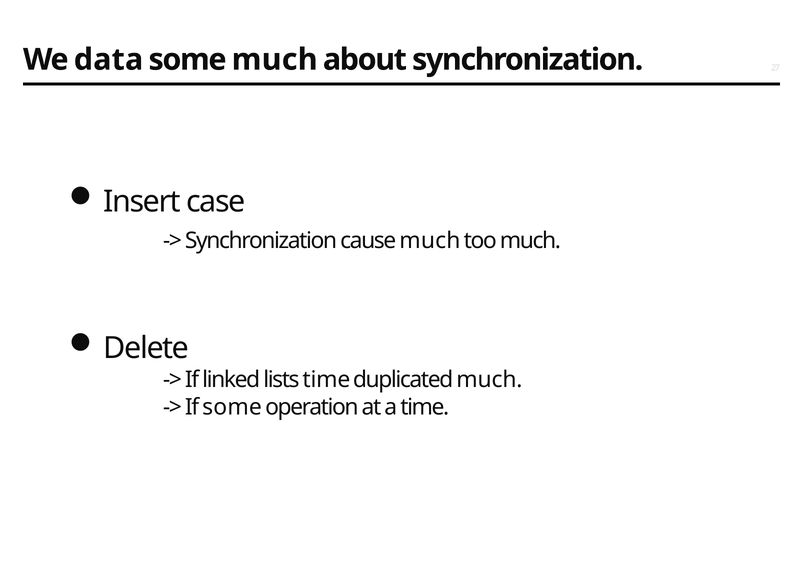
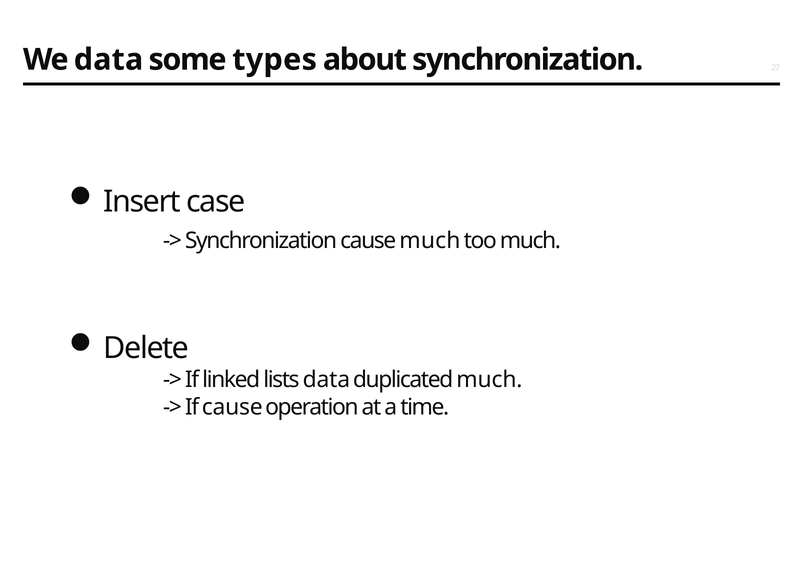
some much: much -> types (275, 60)
lists time: time -> data (326, 380)
If some: some -> cause (232, 407)
